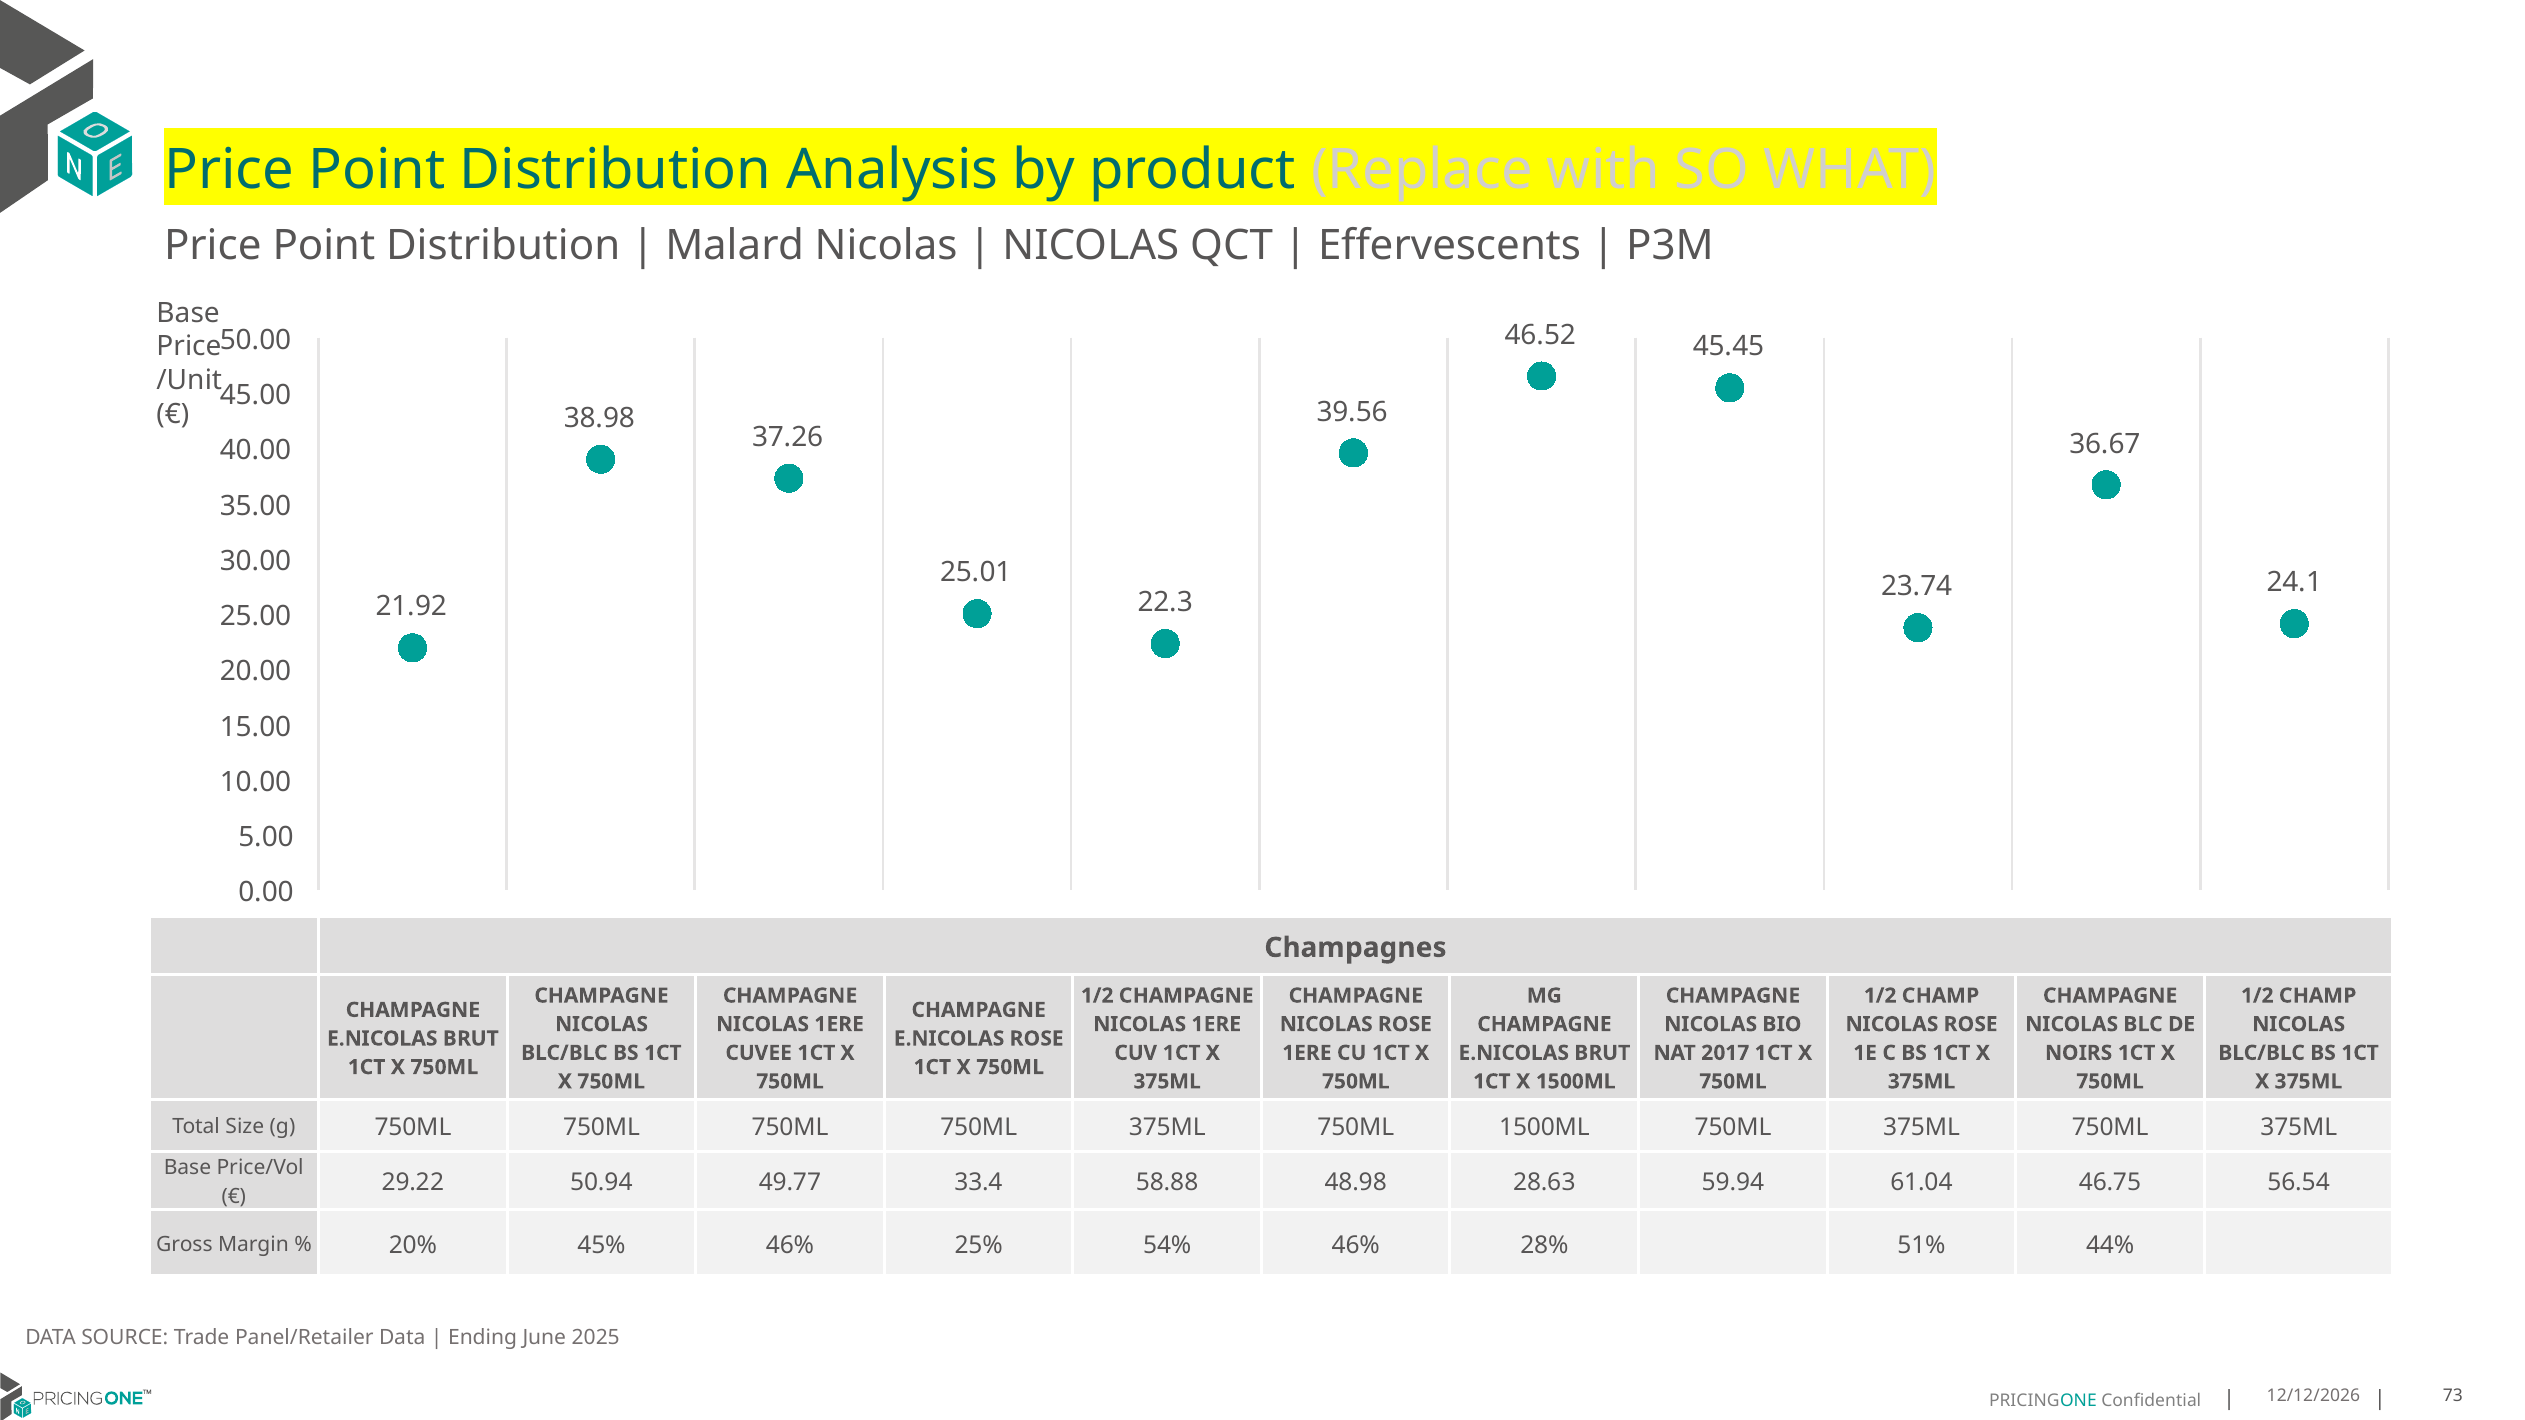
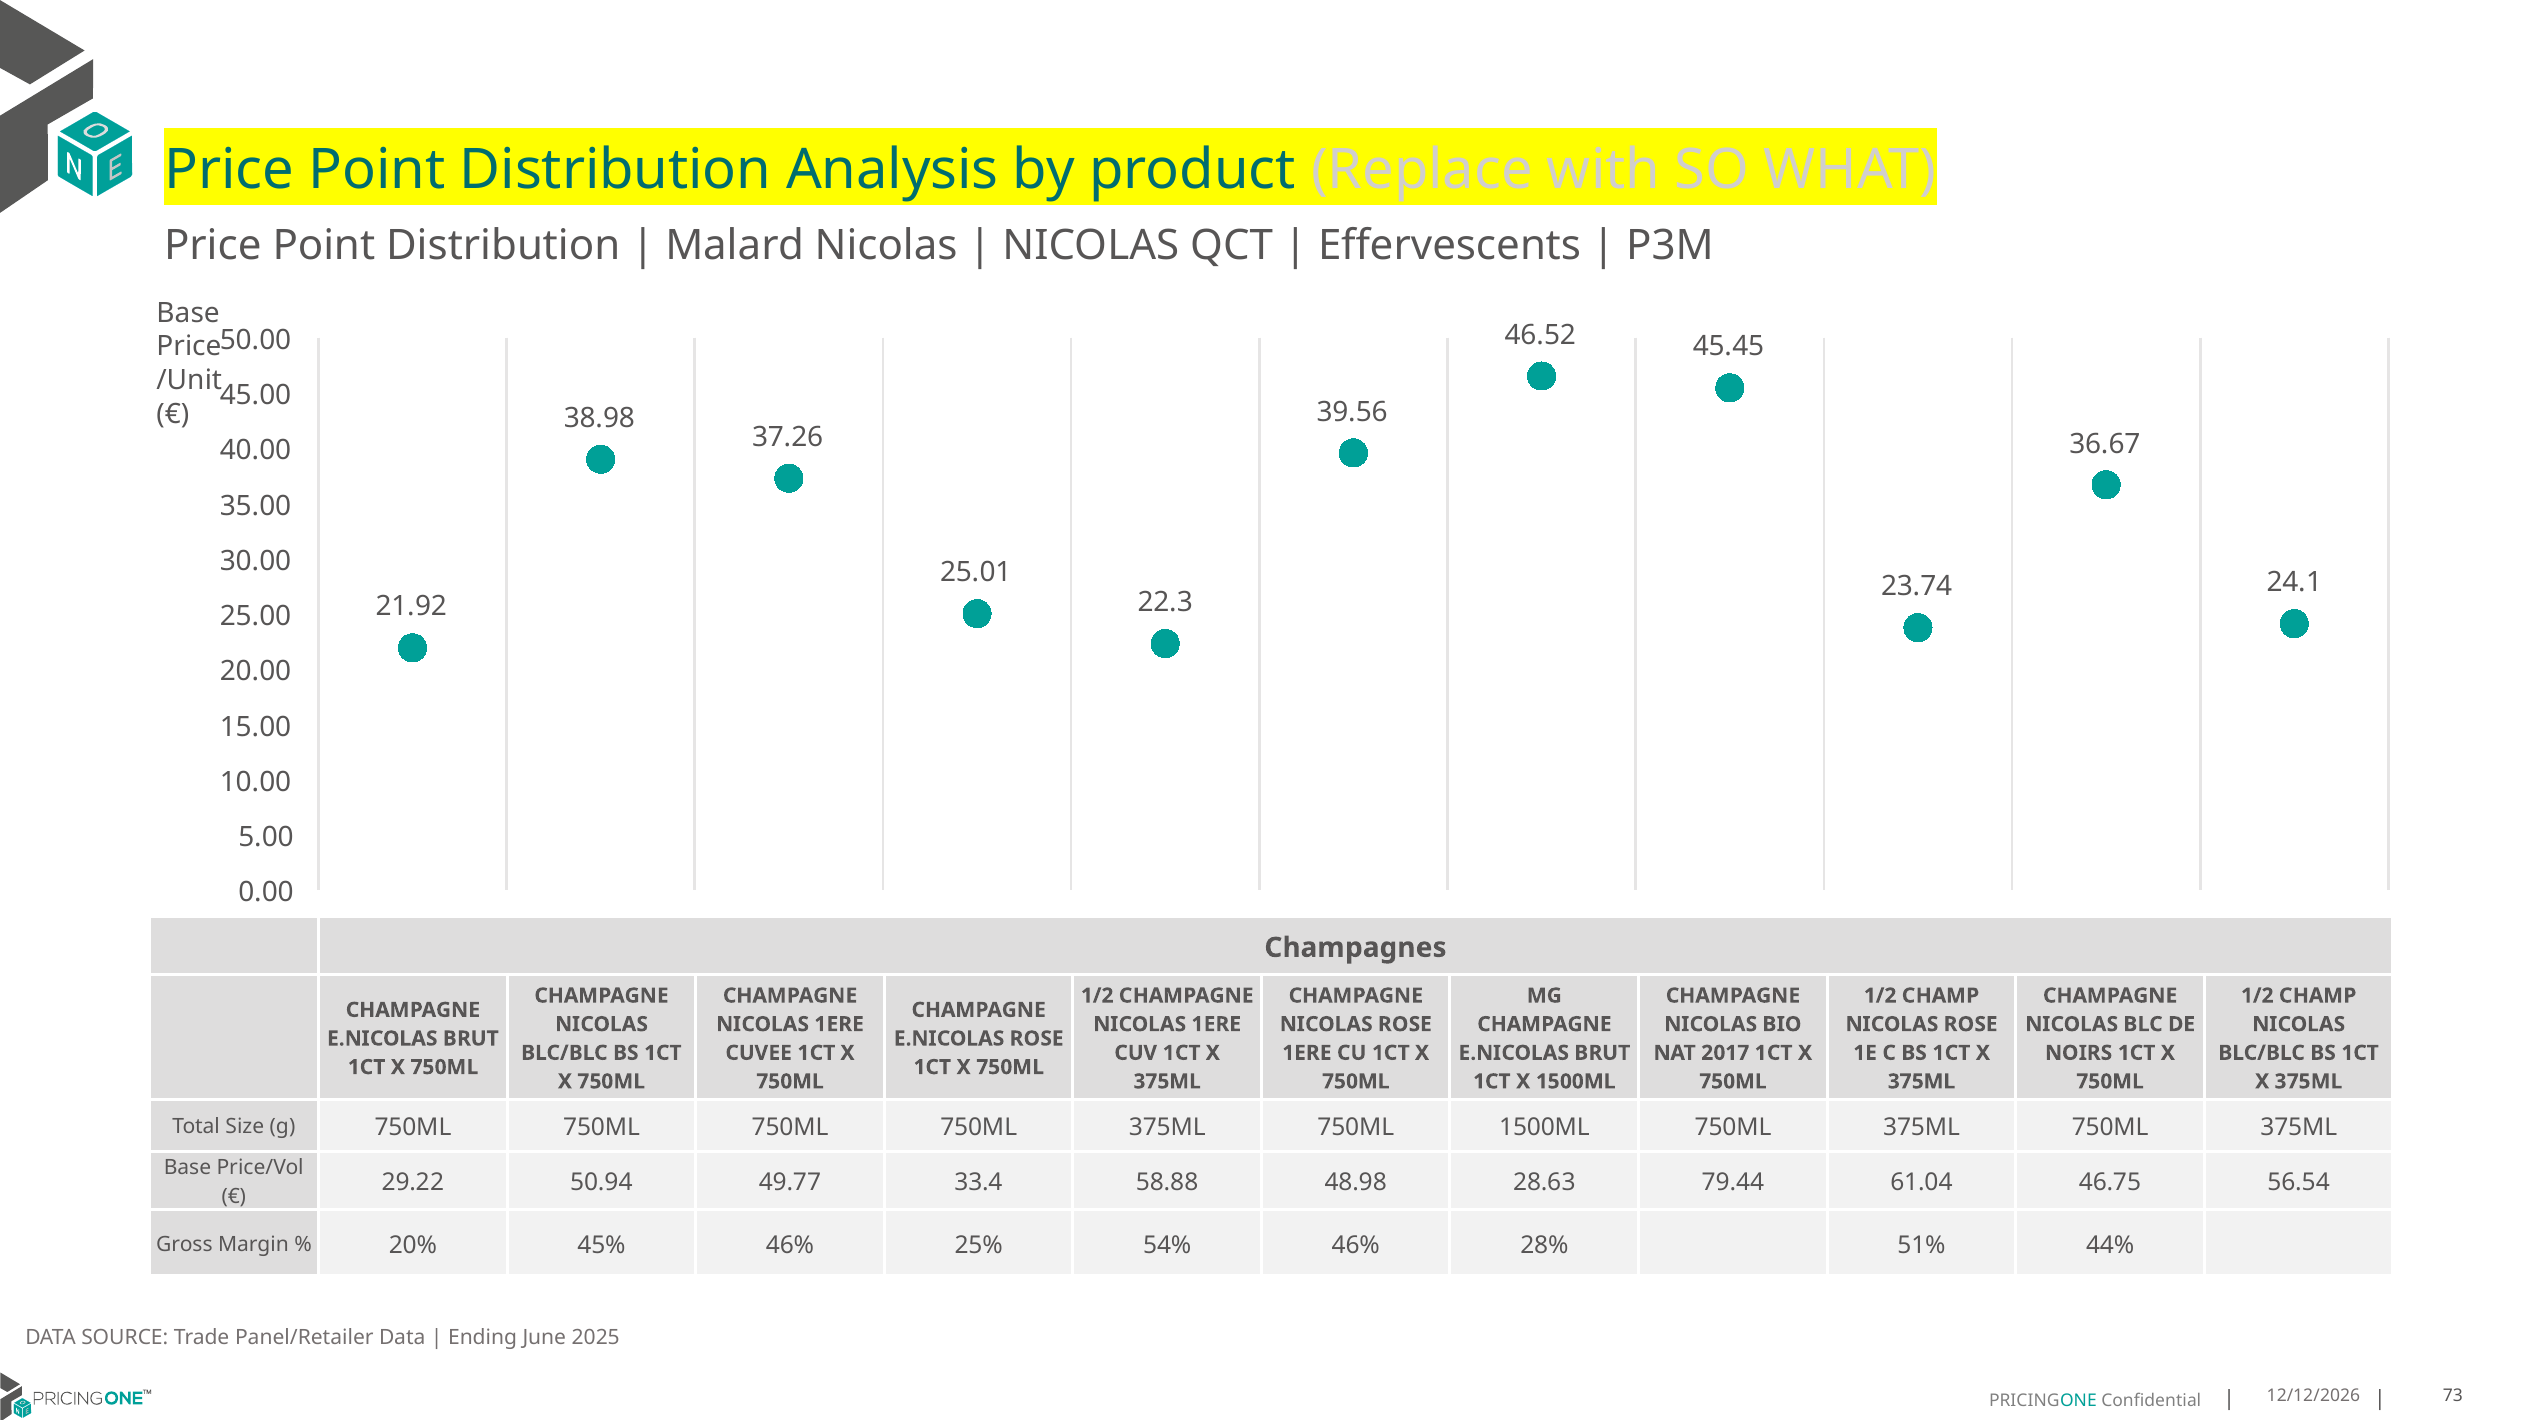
59.94: 59.94 -> 79.44 (1733, 1183)
